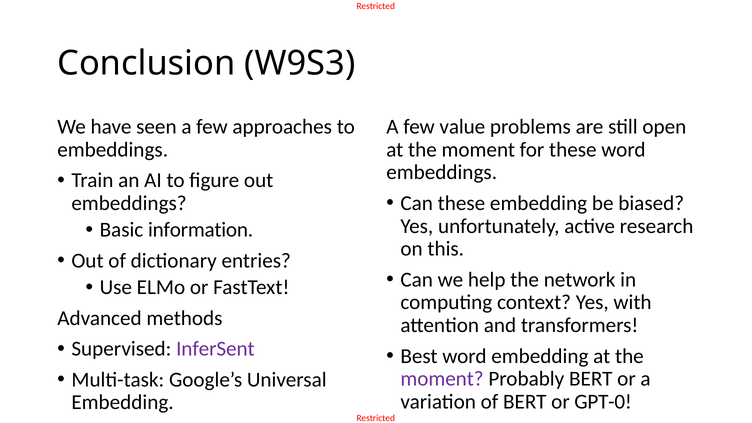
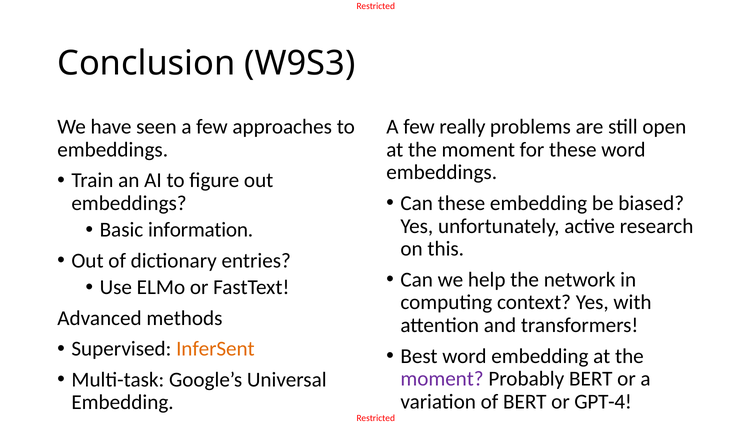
value: value -> really (462, 127)
InferSent colour: purple -> orange (215, 349)
GPT-0: GPT-0 -> GPT-4 (603, 402)
